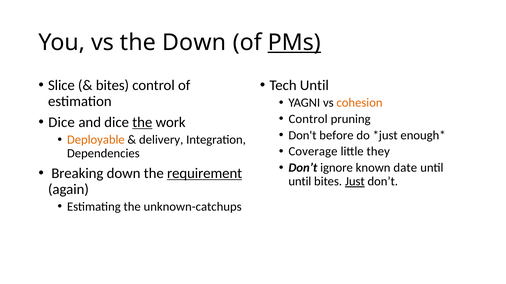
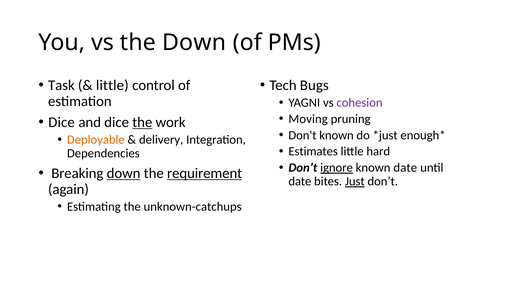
PMs underline: present -> none (294, 43)
Slice: Slice -> Task (61, 86)
bites: bites -> little (112, 86)
Tech Until: Until -> Bugs (314, 86)
cohesion colour: orange -> purple (359, 103)
Control: Control -> Moving (308, 119)
Don't before: before -> known (337, 136)
Coverage: Coverage -> Estimates (313, 152)
they: they -> hard (378, 152)
ignore underline: none -> present (337, 168)
down underline: none -> present (124, 174)
until: until -> date (300, 182)
